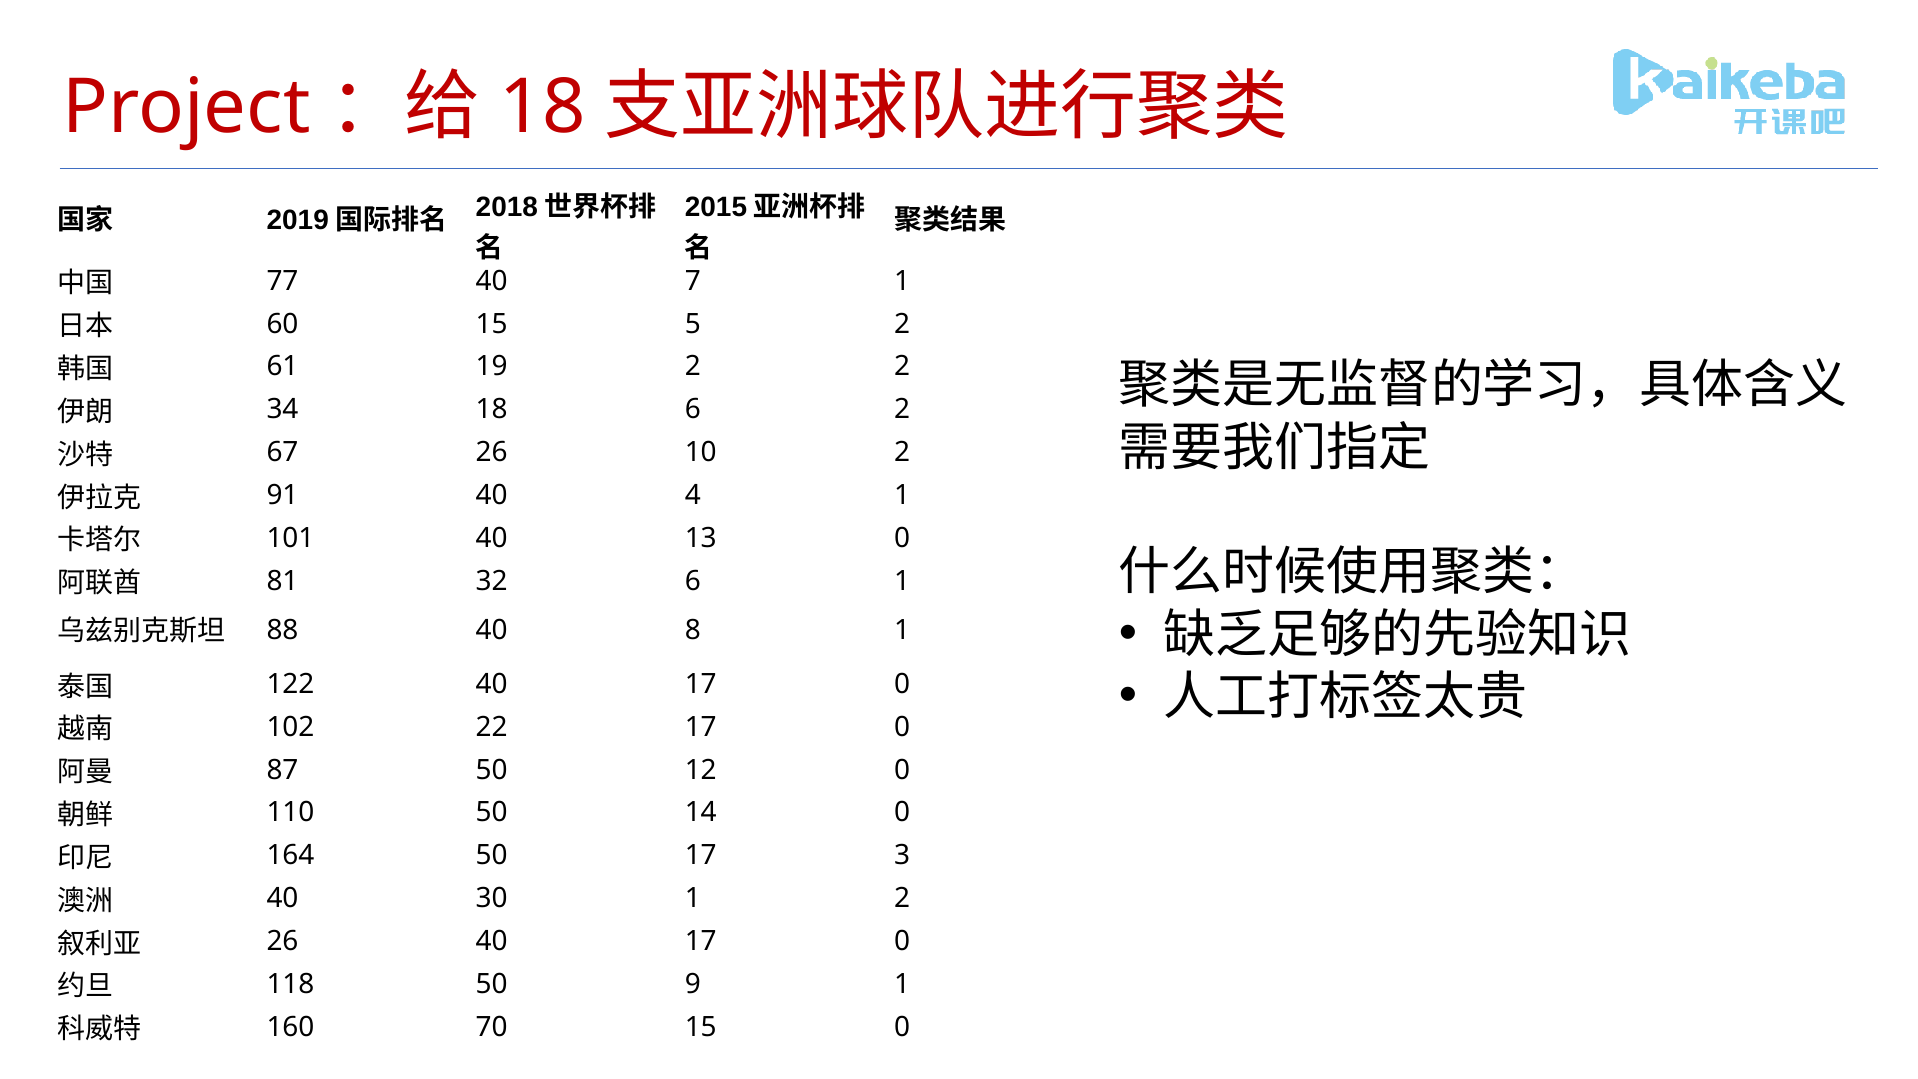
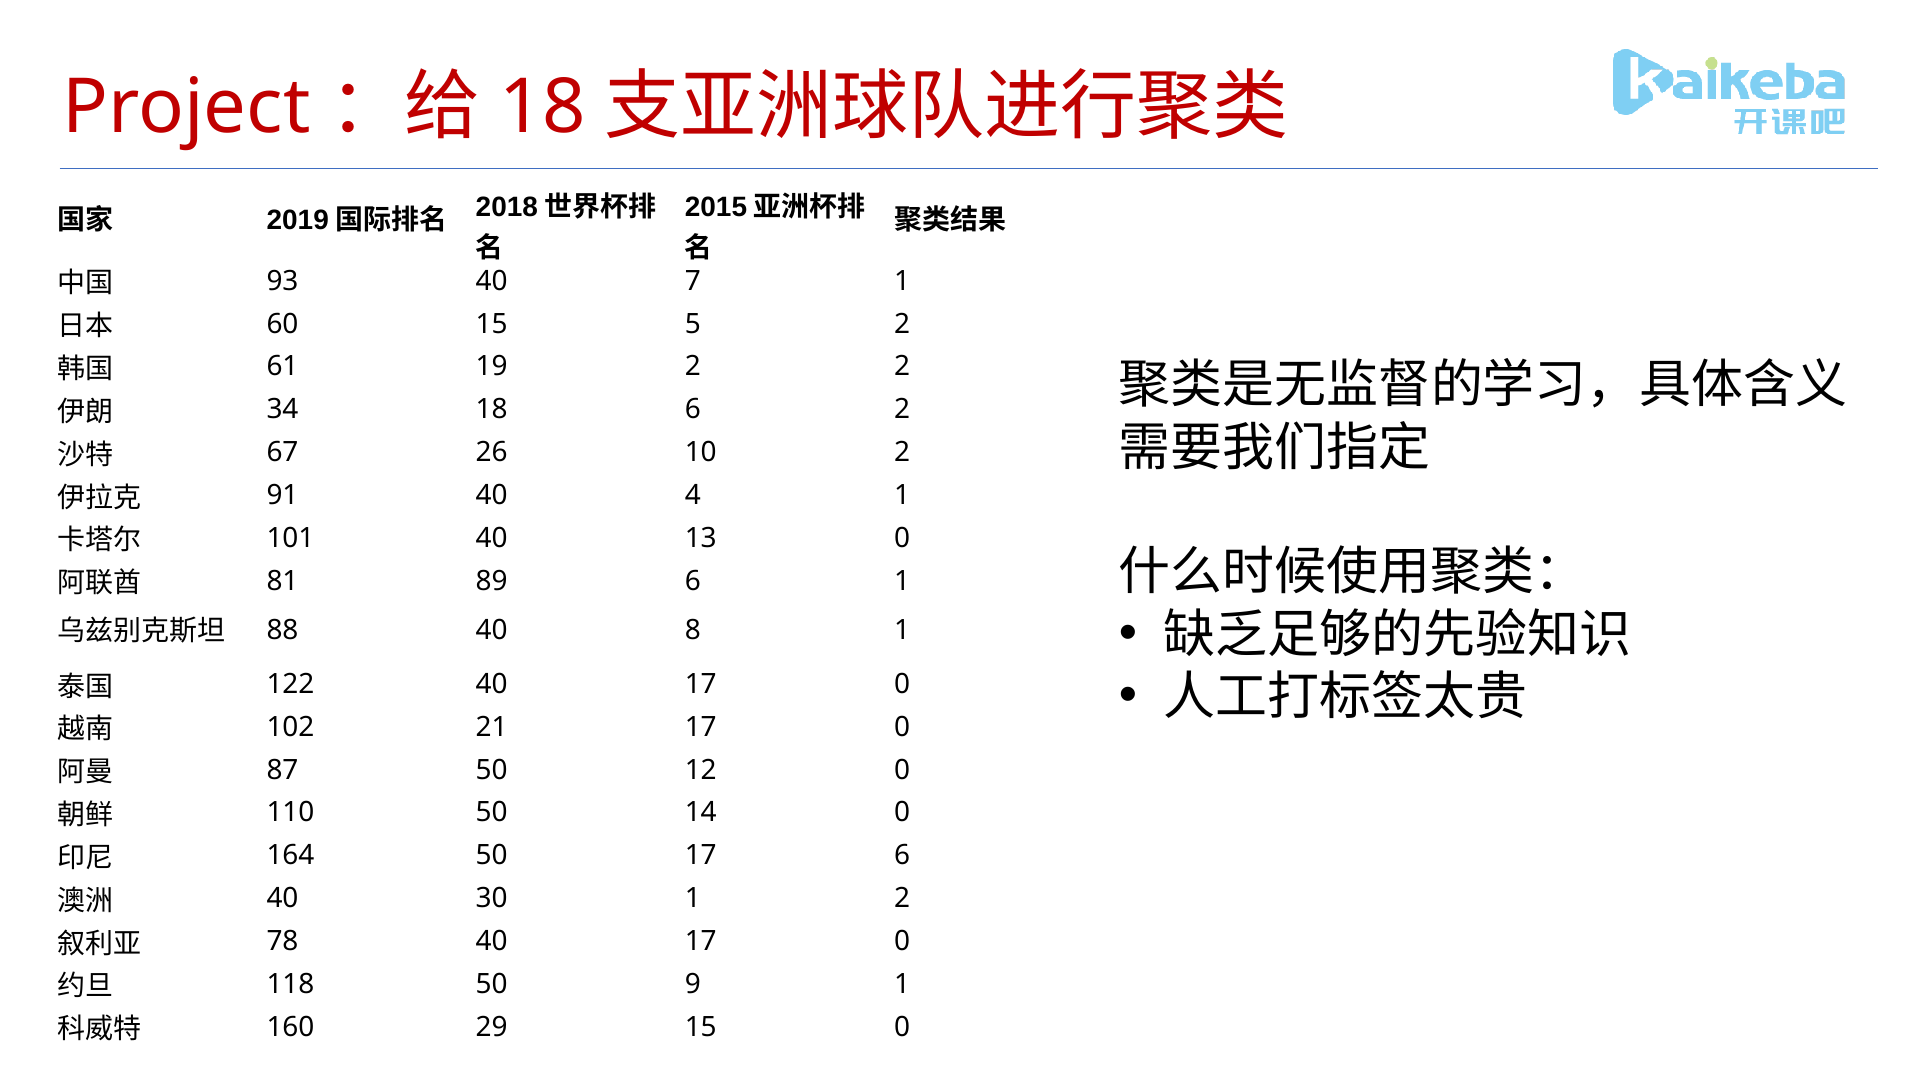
77: 77 -> 93 (283, 281)
32: 32 -> 89 (492, 581)
22: 22 -> 21 (492, 727)
17 3: 3 -> 6 (902, 855)
26: 26 -> 78 (283, 941)
70: 70 -> 29 (492, 1027)
